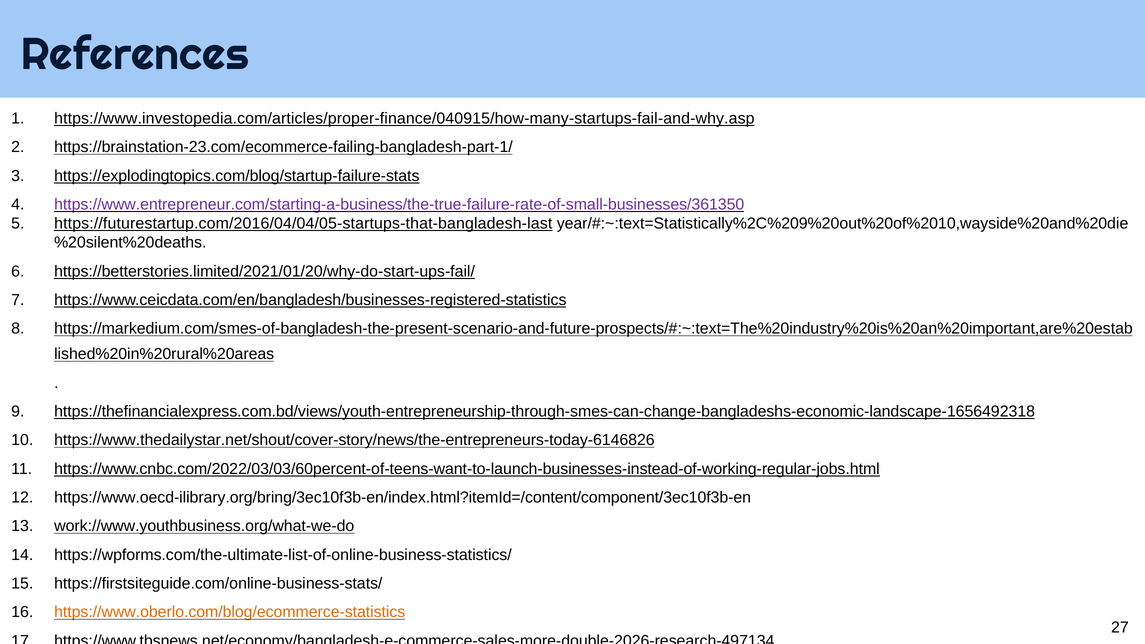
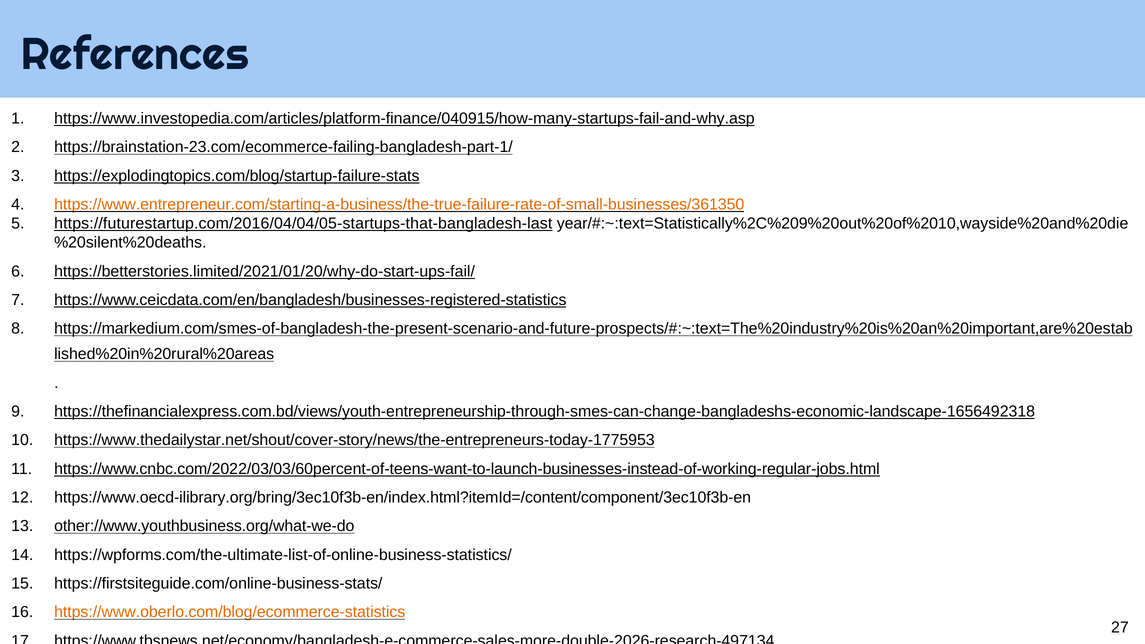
https://www.investopedia.com/articles/proper-finance/040915/how-many-startups-fail-and-why.asp: https://www.investopedia.com/articles/proper-finance/040915/how-many-startups-fail-and-why.asp -> https://www.investopedia.com/articles/platform-finance/040915/how-many-startups-fail-and-why.asp (404, 119)
https://www.entrepreneur.com/starting-a-business/the-true-failure-rate-of-small-businesses/361350 colour: purple -> orange (399, 205)
https://www.thedailystar.net/shout/cover-story/news/the-entrepreneurs-today-6146826: https://www.thedailystar.net/shout/cover-story/news/the-entrepreneurs-today-6146826 -> https://www.thedailystar.net/shout/cover-story/news/the-entrepreneurs-today-1775953 (354, 440)
work://www.youthbusiness.org/what-we-do: work://www.youthbusiness.org/what-we-do -> other://www.youthbusiness.org/what-we-do (204, 526)
